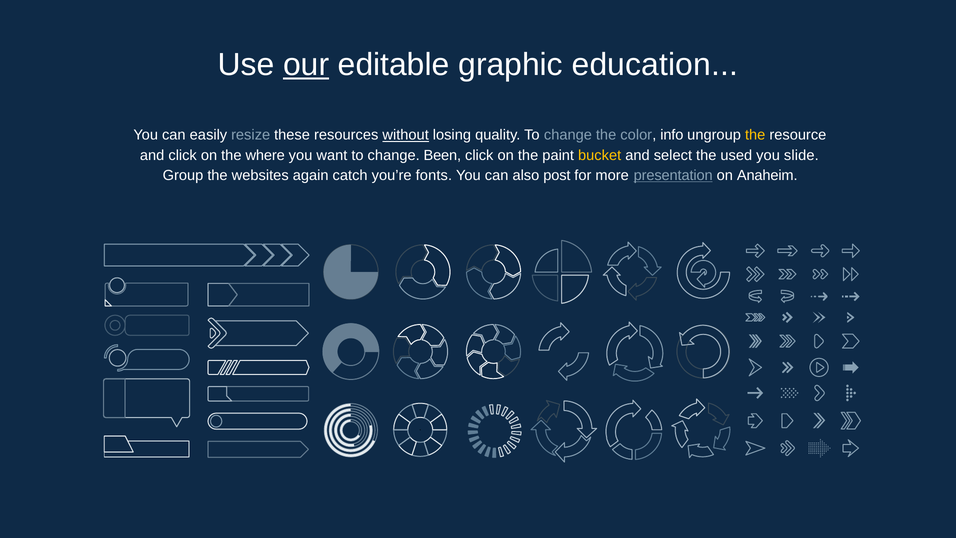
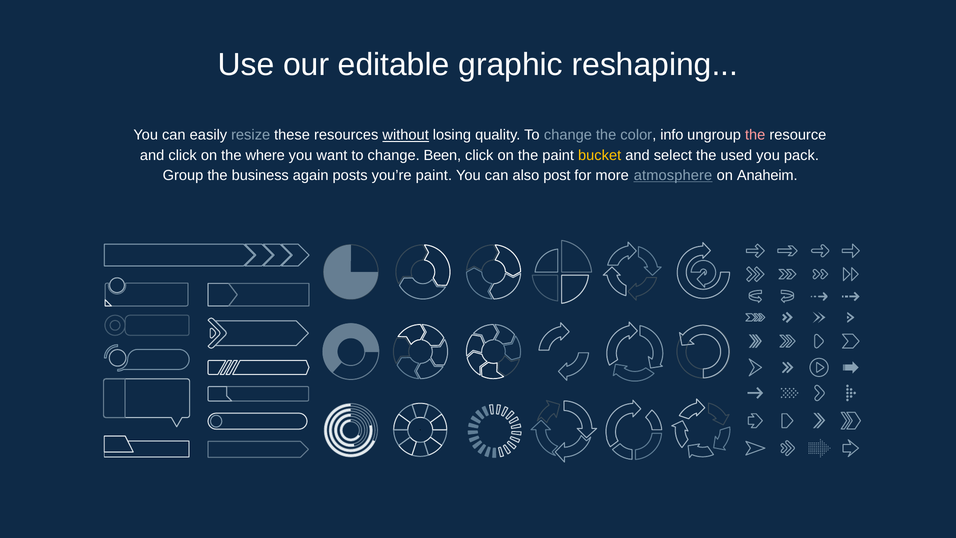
our underline: present -> none (306, 65)
education: education -> reshaping (655, 65)
the colour: yellow -> pink (755, 135)
slide: slide -> pack (801, 155)
websites: websites -> business (260, 175)
catch: catch -> posts (350, 175)
you’re fonts: fonts -> paint (434, 175)
presentation: presentation -> atmosphere (673, 175)
